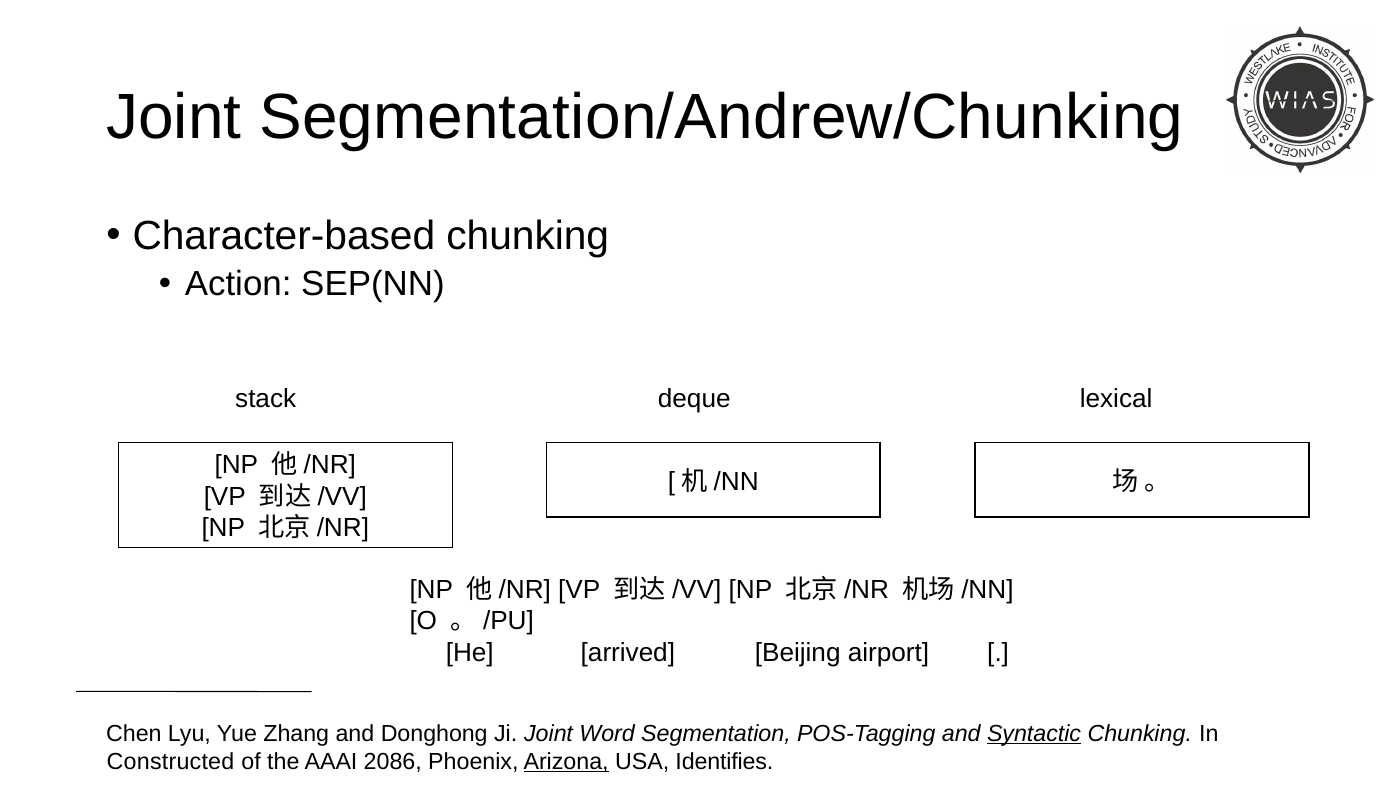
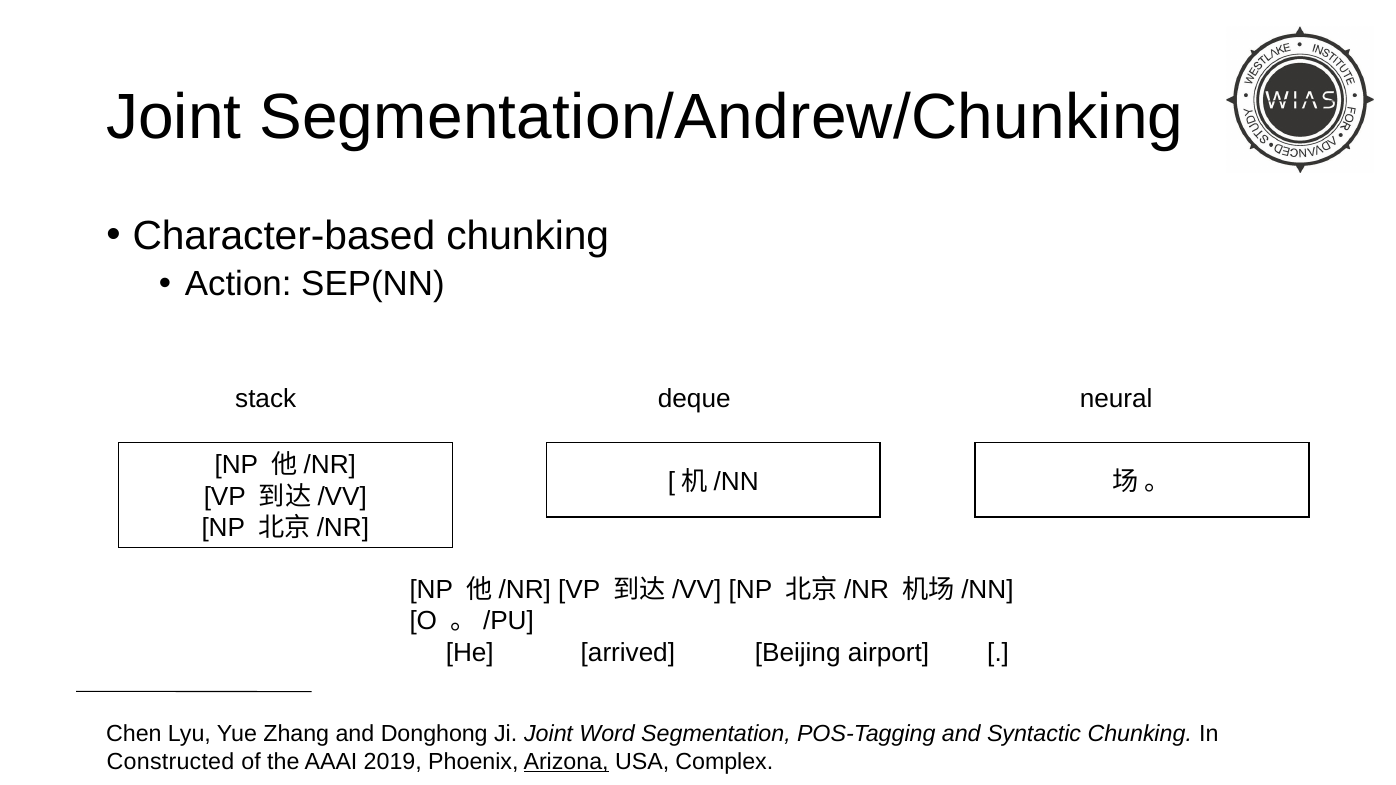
lexical: lexical -> neural (1116, 398)
Syntactic underline: present -> none (1034, 734)
2086: 2086 -> 2019 (393, 762)
Identifies: Identifies -> Complex (724, 762)
